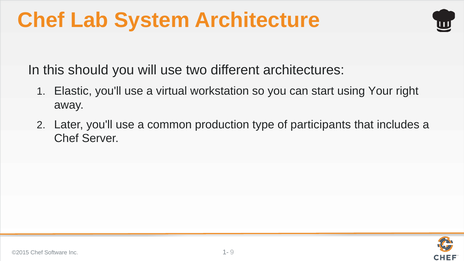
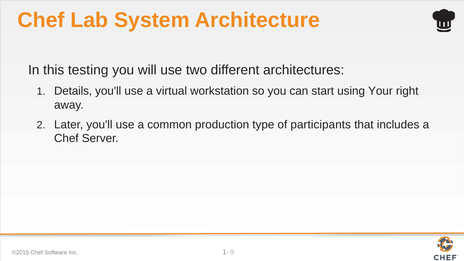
should: should -> testing (88, 70)
Elastic: Elastic -> Details (73, 91)
